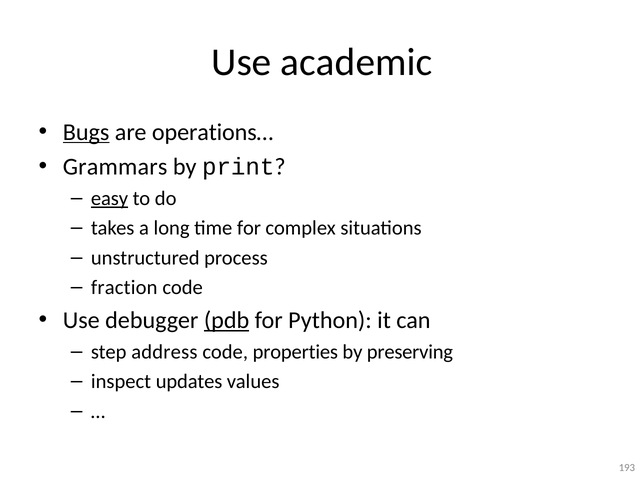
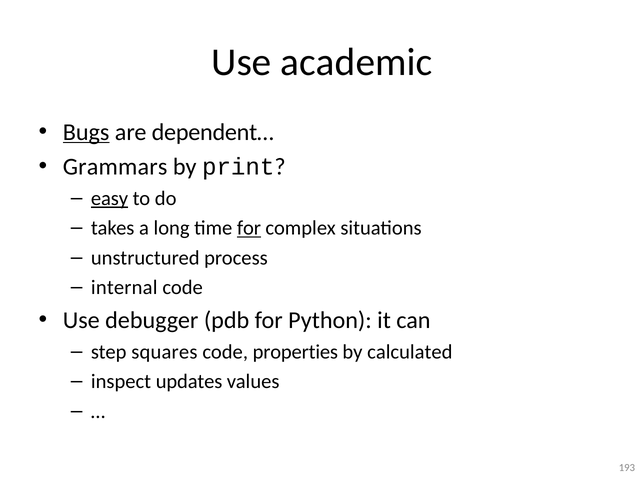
operations…: operations… -> dependent… (213, 132)
for underline: none -> present (249, 228)
fraction: fraction -> internal (124, 288)
pdb underline: present -> none (227, 320)
address: address -> squares (164, 352)
preserving: preserving -> calculated (410, 352)
